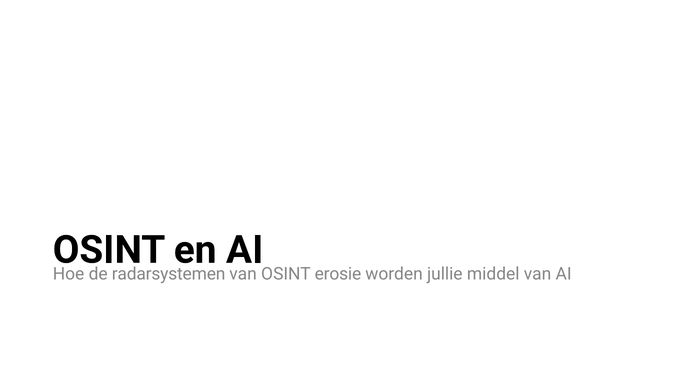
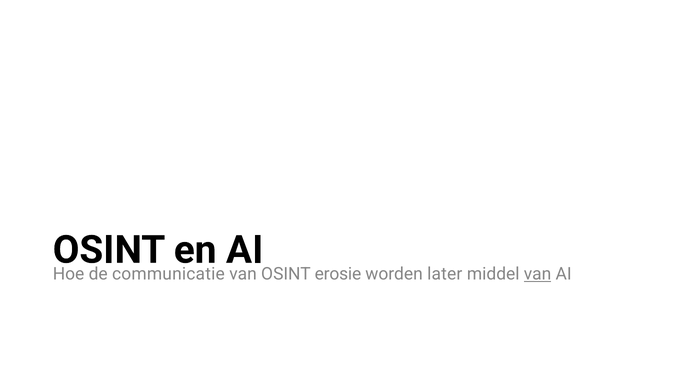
radarsystemen: radarsystemen -> communicatie (168, 274)
jullie: jullie -> later (445, 274)
van underline: none -> present (538, 274)
